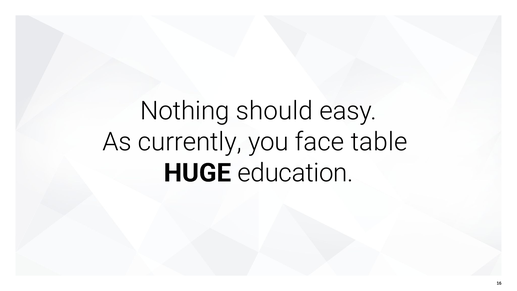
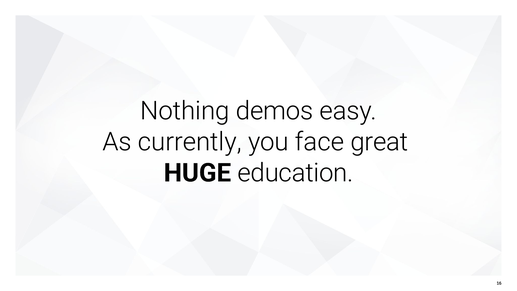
should: should -> demos (275, 111)
table: table -> great (379, 142)
